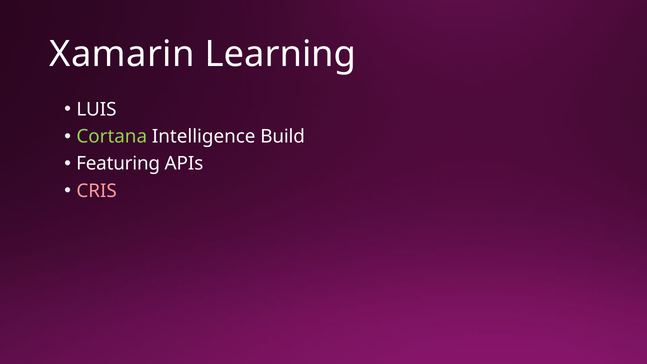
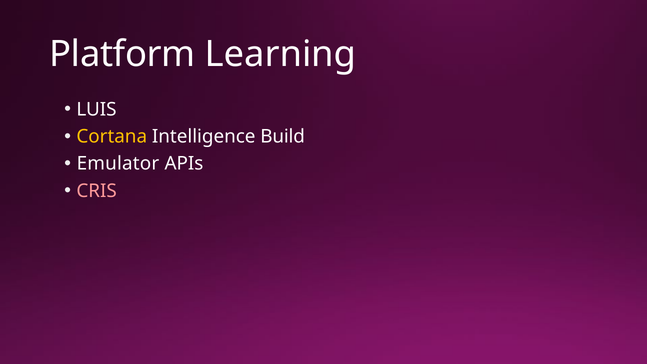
Xamarin: Xamarin -> Platform (122, 54)
Cortana colour: light green -> yellow (112, 137)
Featuring: Featuring -> Emulator (118, 164)
